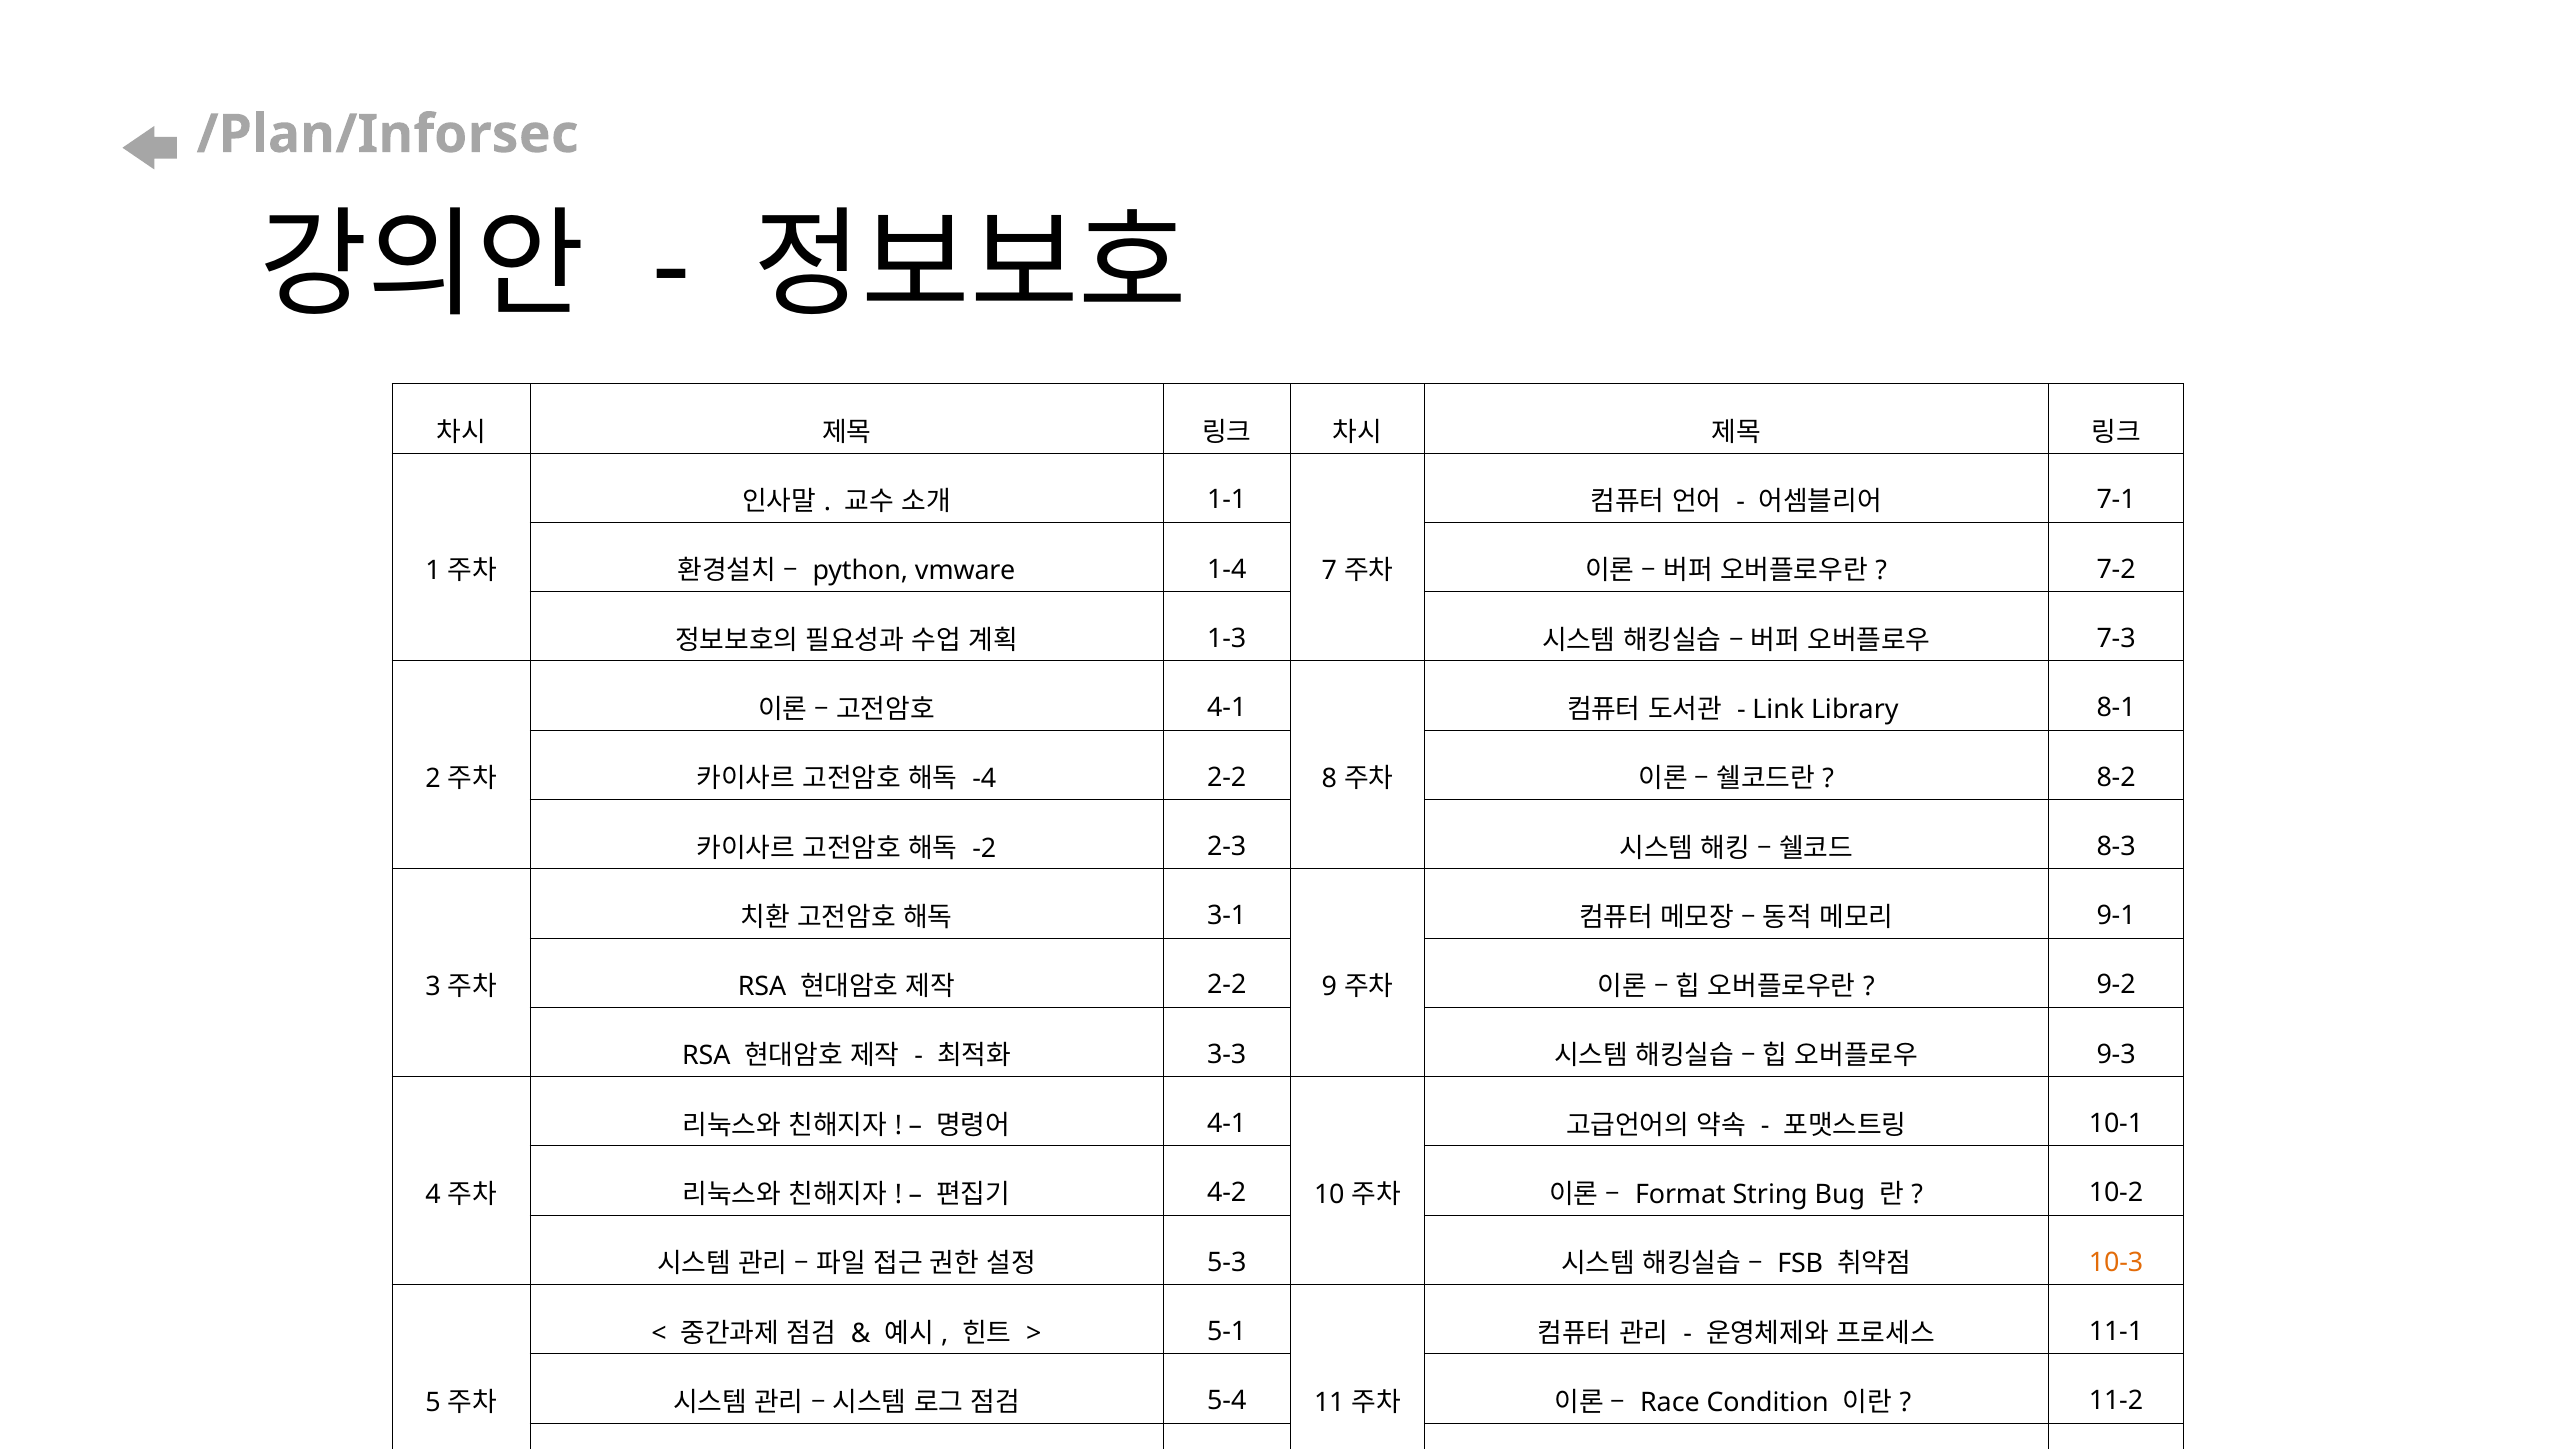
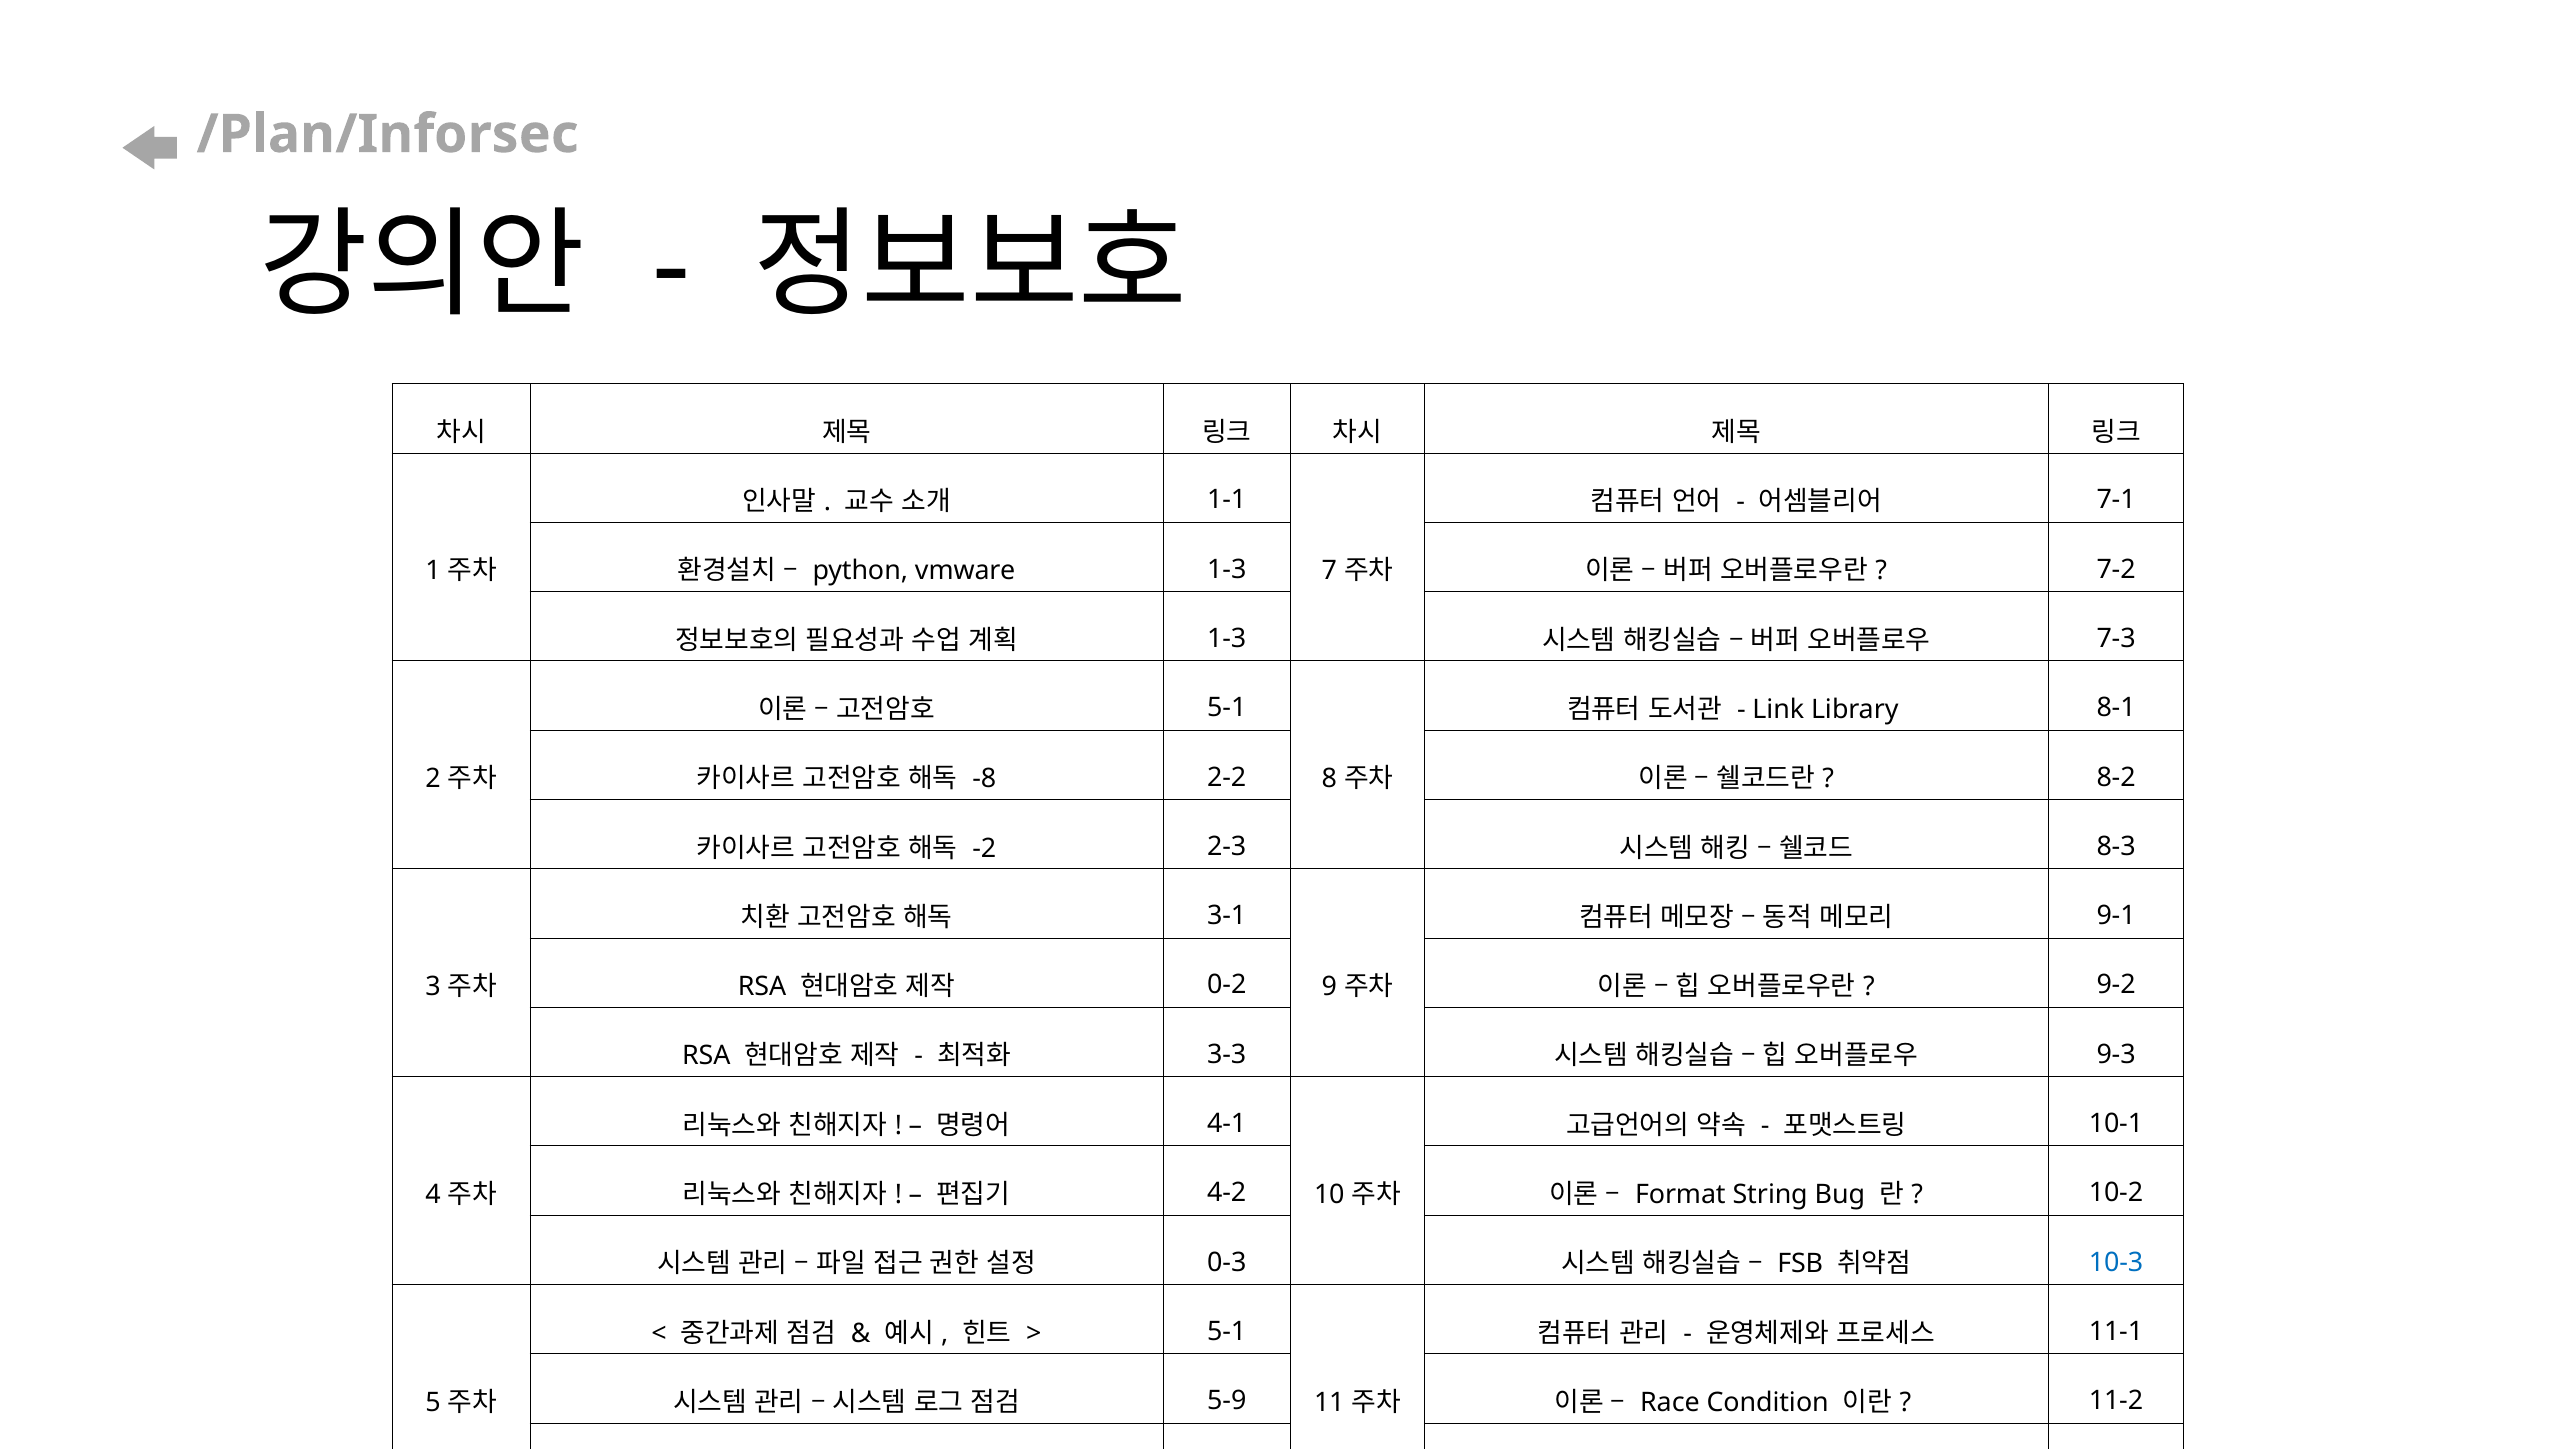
vmware 1-4: 1-4 -> 1-3 (1227, 569)
4-1: 4-1 -> 5-1 (1227, 708)
-4: -4 -> -8 (984, 779)
2-2: 2-2 -> 0-2 (1227, 985)
5-3: 5-3 -> 0-3 (1227, 1262)
10-3 colour: orange -> blue (2116, 1262)
5-4: 5-4 -> 5-9 (1227, 1401)
